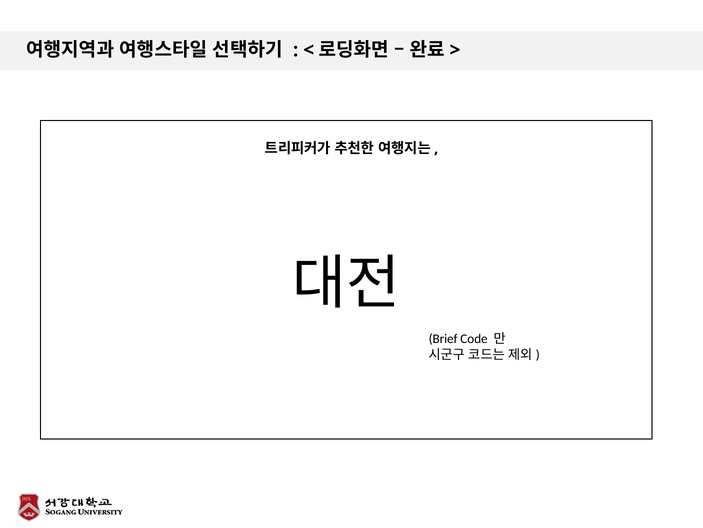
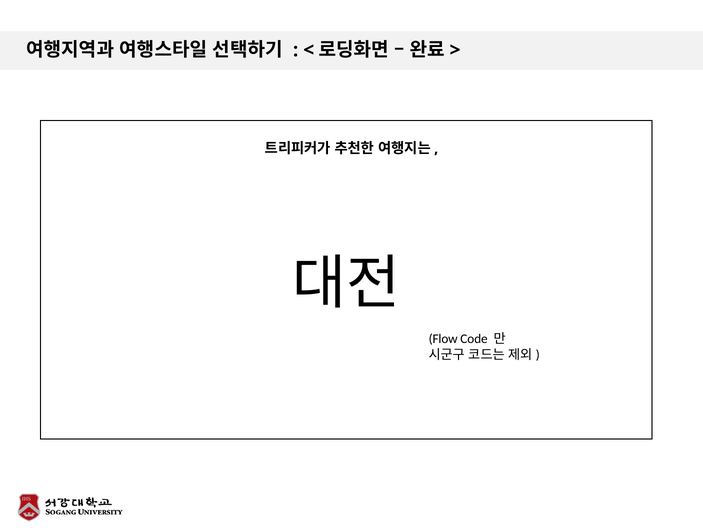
Brief: Brief -> Flow (443, 338)
